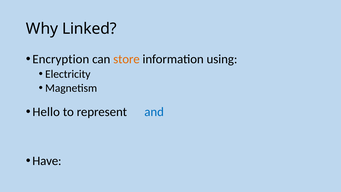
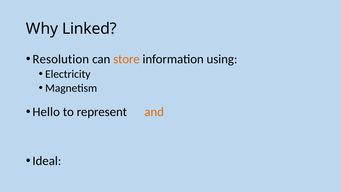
Encryption: Encryption -> Resolution (61, 59)
and colour: blue -> orange (154, 112)
Have: Have -> Ideal (47, 161)
